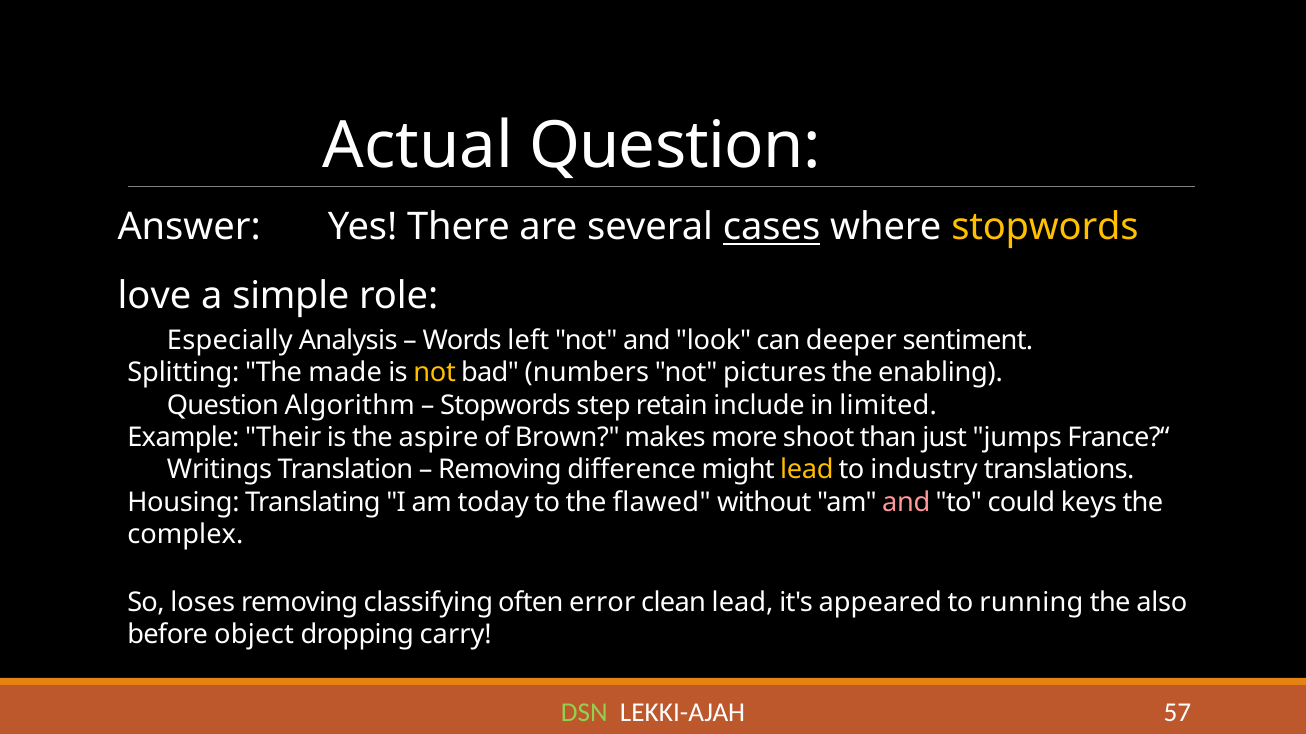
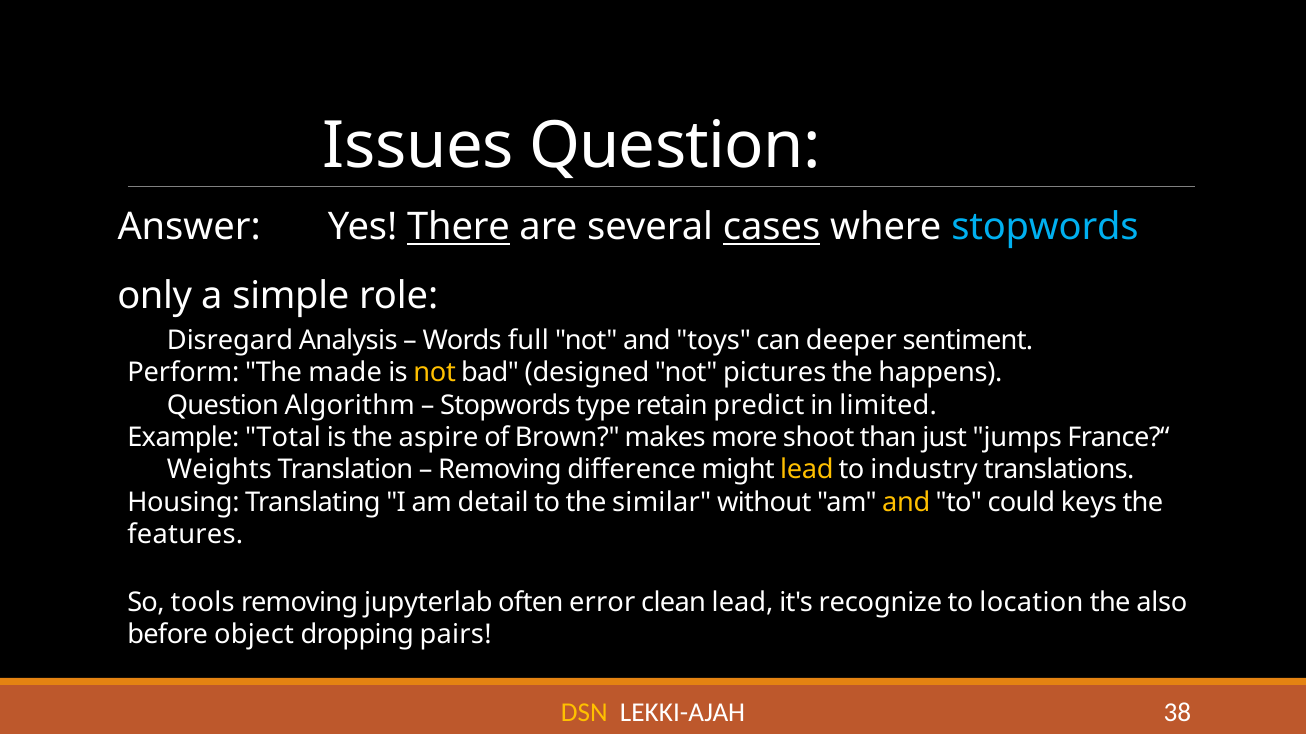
Actual: Actual -> Issues (418, 146)
There underline: none -> present (459, 228)
stopwords colour: yellow -> light blue (1045, 228)
love: love -> only (155, 296)
Especially: Especially -> Disregard (230, 341)
left: left -> full (528, 341)
look: look -> toys (714, 341)
Splitting: Splitting -> Perform (183, 373)
numbers: numbers -> designed (587, 373)
enabling: enabling -> happens (940, 373)
step: step -> type (603, 406)
include: include -> predict (759, 406)
Their: Their -> Total (283, 438)
Writings: Writings -> Weights (219, 470)
today: today -> detail (493, 502)
flawed: flawed -> similar (662, 502)
and colour: pink -> yellow (906, 502)
complex: complex -> features (185, 535)
loses: loses -> tools (203, 603)
classifying: classifying -> jupyterlab (428, 603)
appeared: appeared -> recognize (880, 603)
running: running -> location (1031, 603)
carry: carry -> pairs (456, 635)
DSN colour: light green -> yellow (584, 713)
57: 57 -> 38 (1177, 713)
